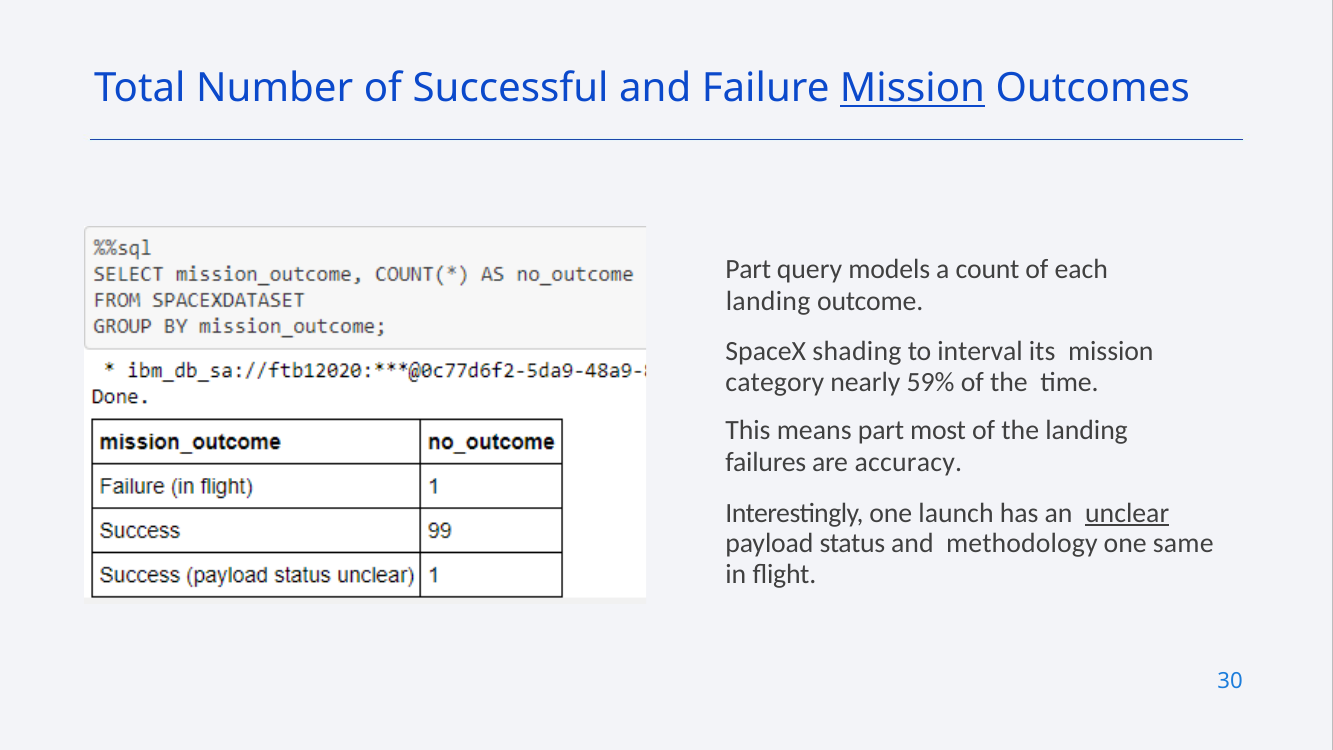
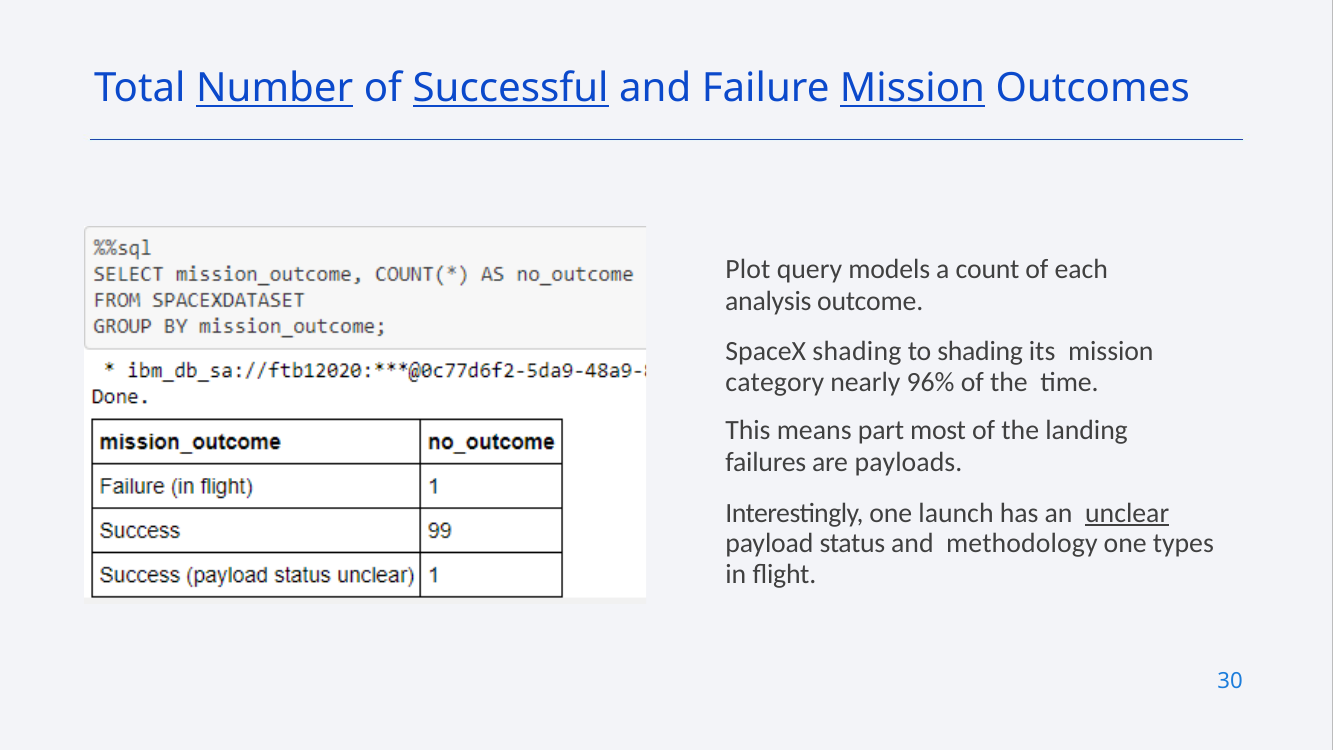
Number underline: none -> present (275, 89)
Successful underline: none -> present (511, 89)
Part: Part -> Plot (748, 269)
landing: landing -> analysis (768, 301)
to interval: interval -> shading (980, 352)
59%: 59% -> 96% (931, 382)
accuracy: accuracy -> payloads (908, 462)
same: same -> types (1183, 543)
